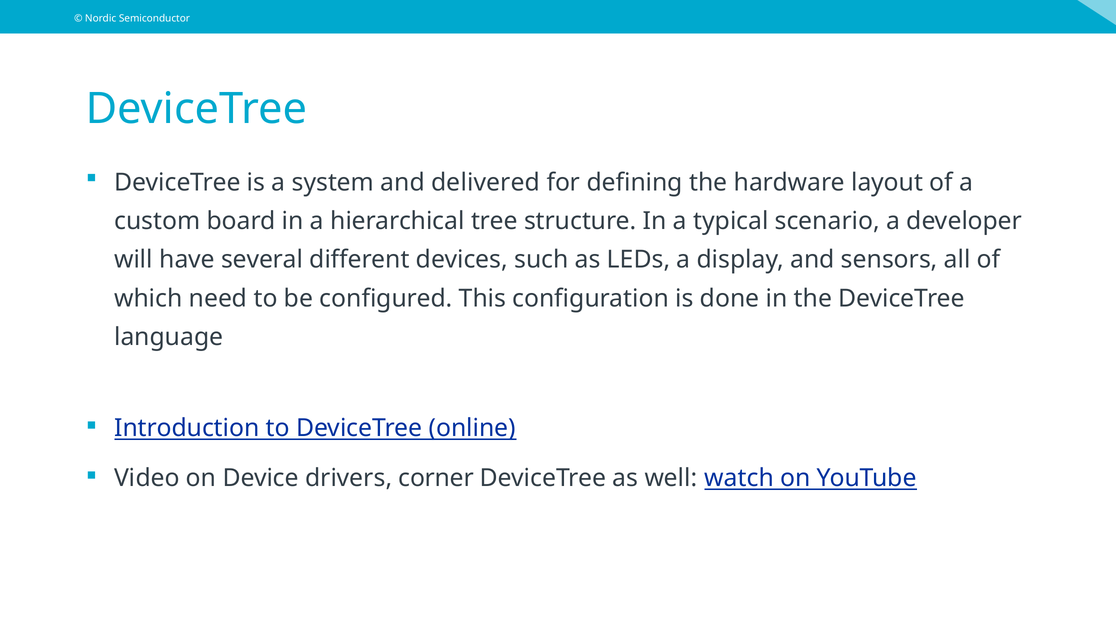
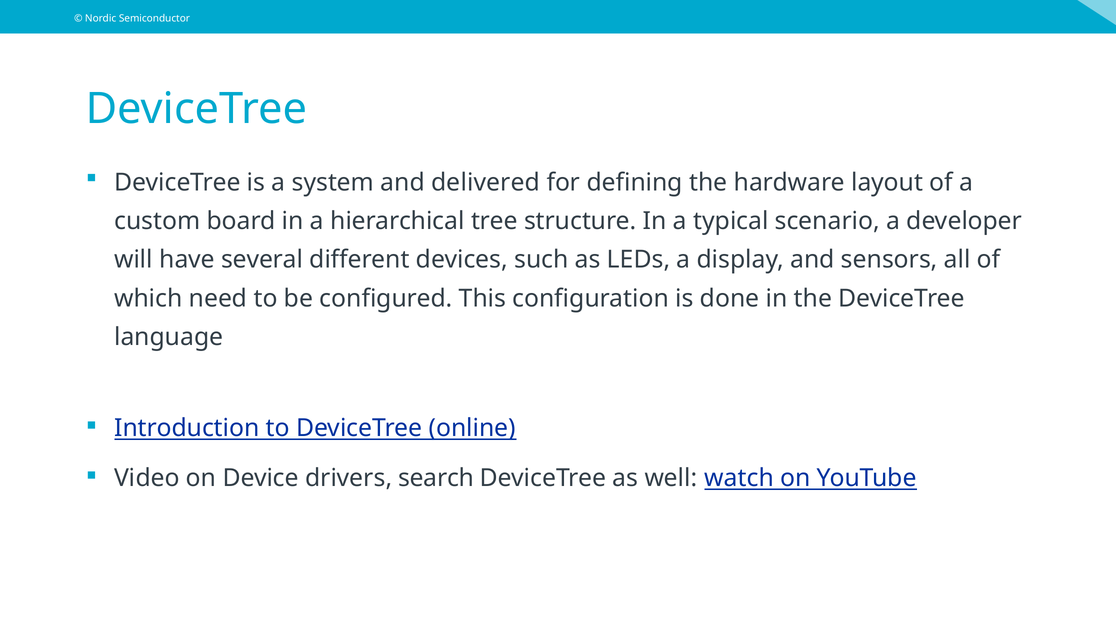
corner: corner -> search (436, 478)
